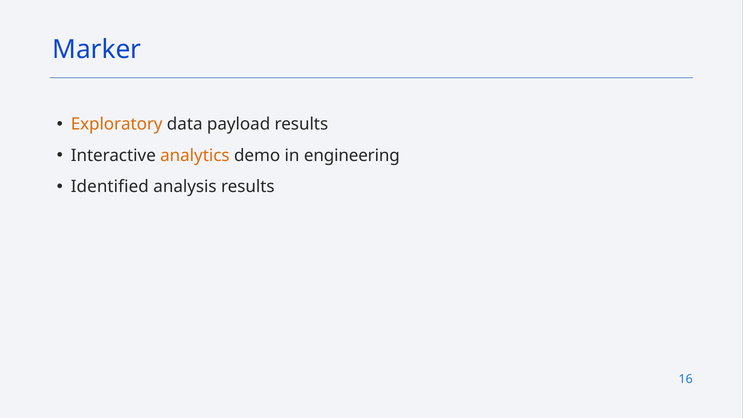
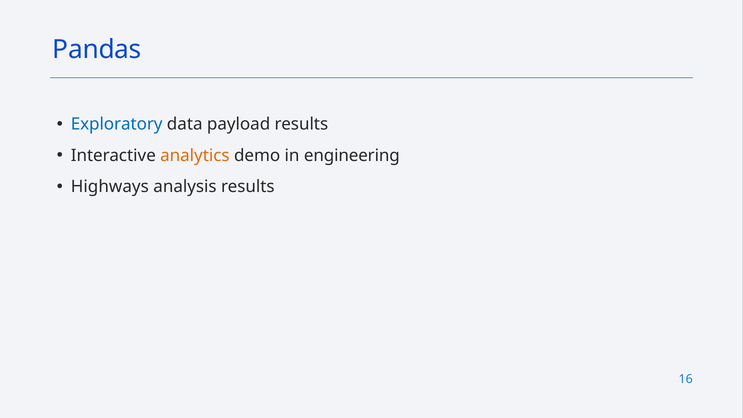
Marker: Marker -> Pandas (97, 50)
Exploratory colour: orange -> blue (117, 124)
Identified: Identified -> Highways (110, 187)
